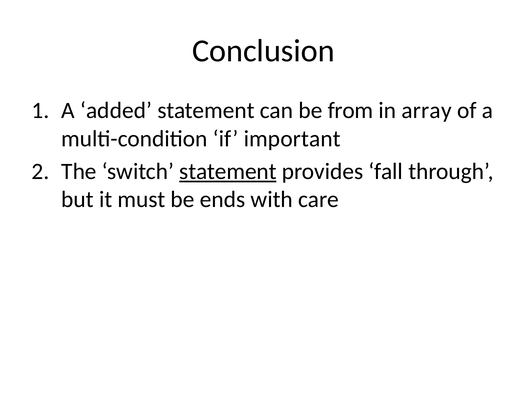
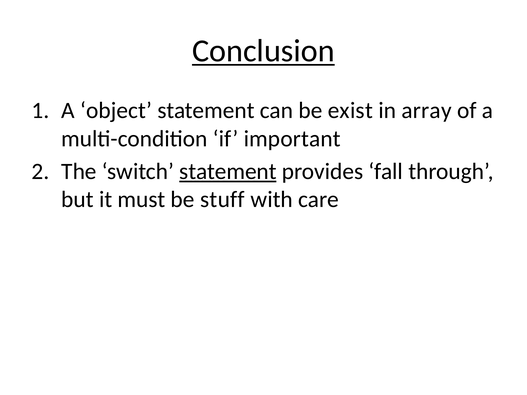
Conclusion underline: none -> present (263, 51)
added: added -> object (116, 111)
from: from -> exist (350, 111)
ends: ends -> stuff (222, 200)
